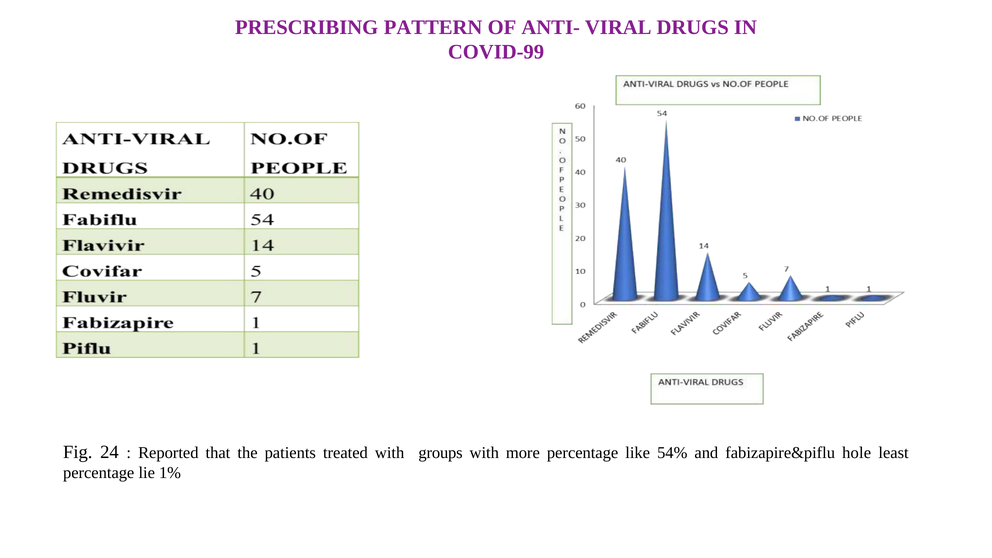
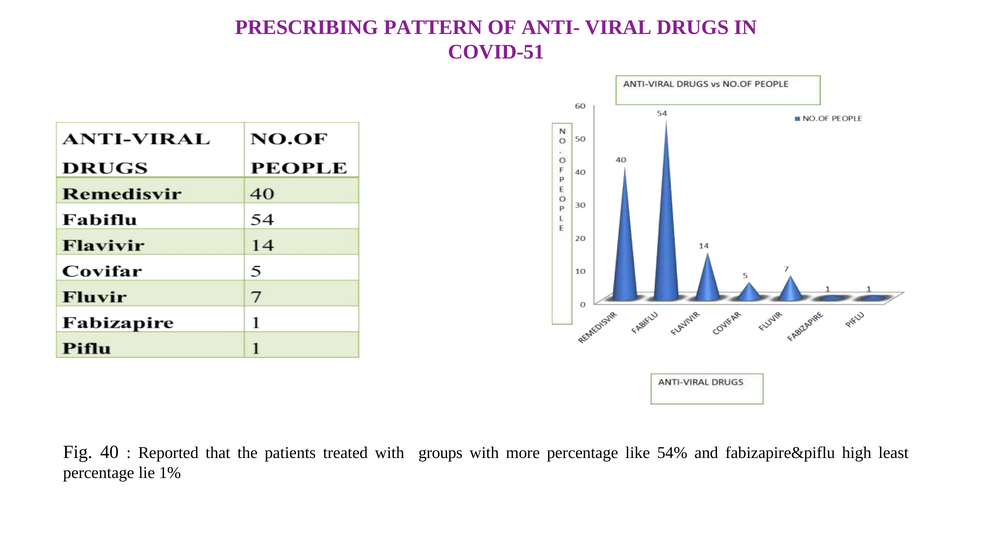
COVID-99: COVID-99 -> COVID-51 (496, 52)
24: 24 -> 40 (109, 452)
hole: hole -> high (857, 453)
